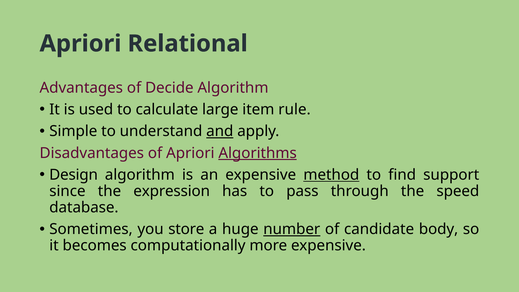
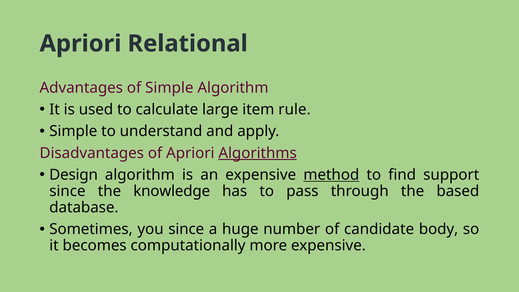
of Decide: Decide -> Simple (169, 88)
and underline: present -> none (220, 131)
expression: expression -> knowledge (172, 191)
speed: speed -> based (458, 191)
you store: store -> since (186, 229)
number underline: present -> none (292, 229)
